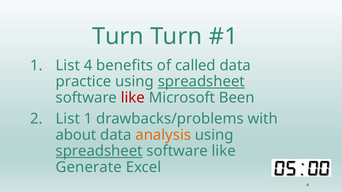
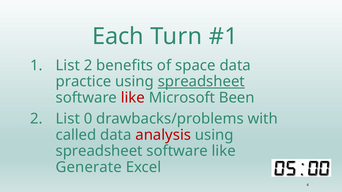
Turn: Turn -> Each (118, 36)
List 4: 4 -> 2 (88, 66)
called: called -> space (195, 66)
List 1: 1 -> 0 (88, 119)
about: about -> called (76, 135)
analysis colour: orange -> red (163, 135)
spreadsheet underline: present -> none (99, 151)
